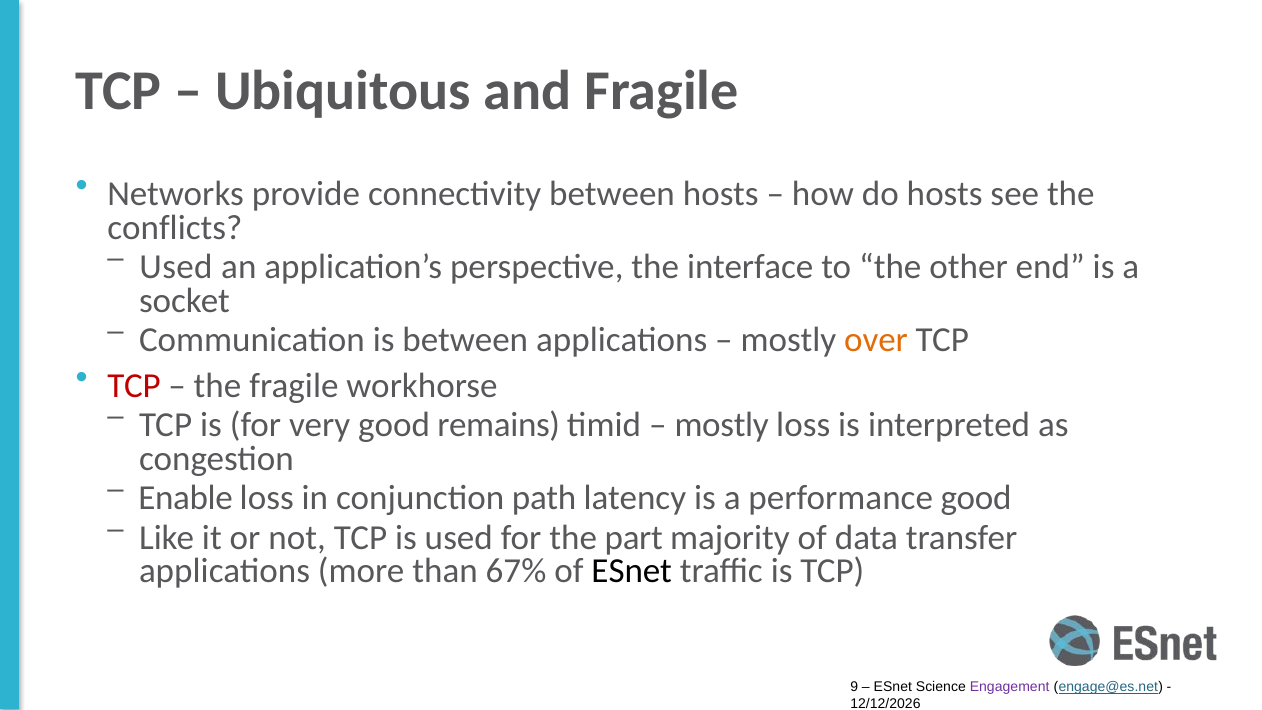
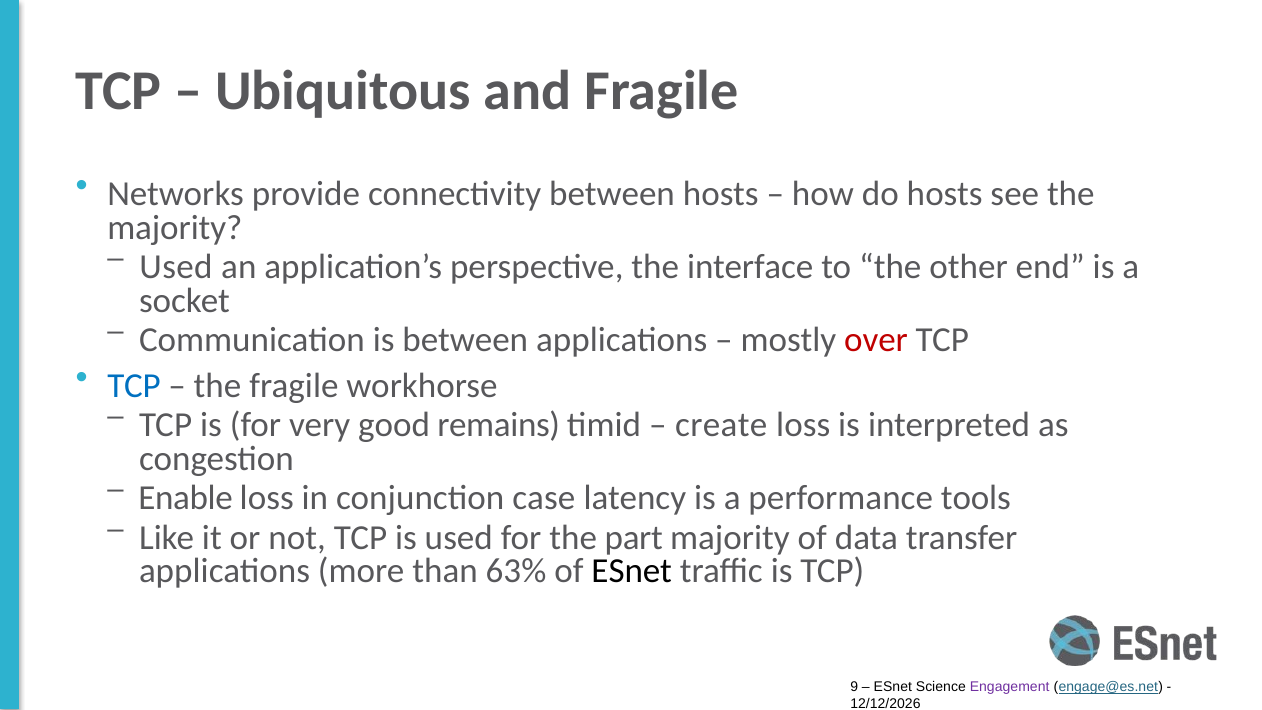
conflicts: conflicts -> majority (175, 228)
over colour: orange -> red (876, 340)
TCP colour: red -> blue (134, 386)
mostly: mostly -> create (721, 425)
path: path -> case (544, 498)
performance good: good -> tools (976, 498)
67%: 67% -> 63% (516, 571)
